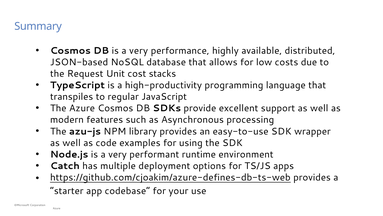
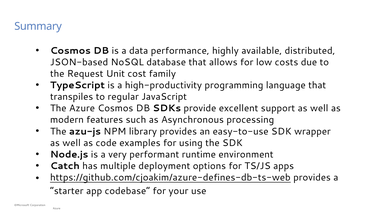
DB is a very: very -> data (139, 51)
stacks: stacks -> family (162, 74)
